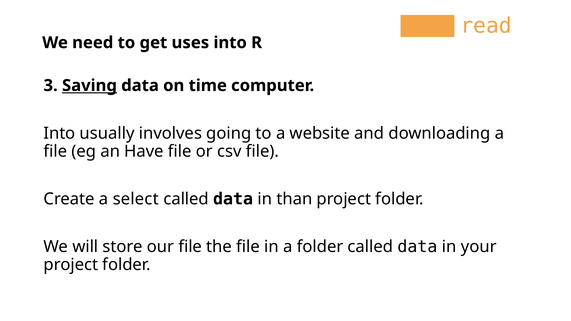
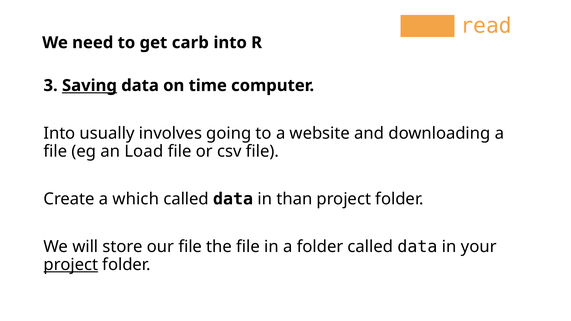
uses: uses -> carb (190, 43)
Have: Have -> Load (144, 151)
select: select -> which (136, 199)
project underline: none -> present (71, 265)
